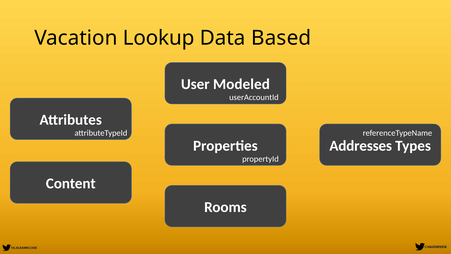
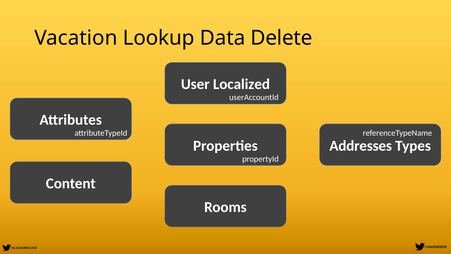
Based: Based -> Delete (281, 38)
Modeled: Modeled -> Localized (241, 84)
